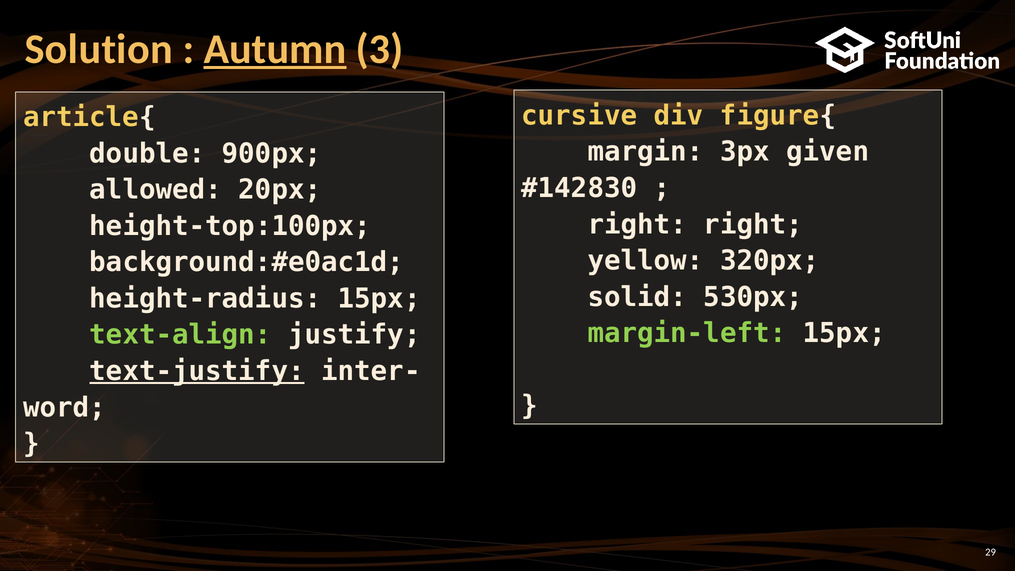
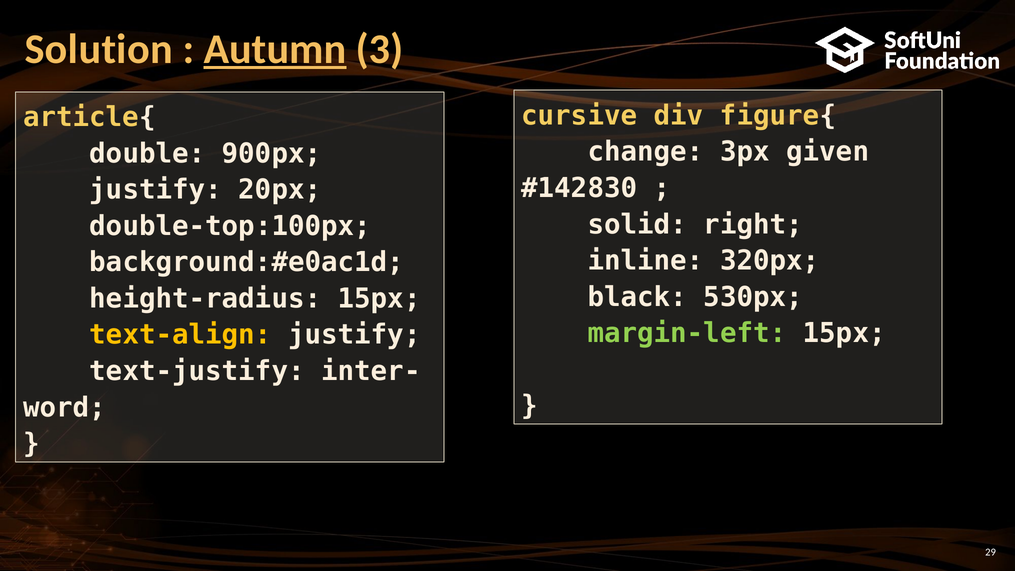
margin: margin -> change (645, 152)
allowed: allowed -> justify (156, 190)
right: right -> solid (637, 224)
height-top:100px: height-top:100px -> double-top:100px (230, 226)
yellow: yellow -> inline (645, 261)
solid: solid -> black (637, 297)
text-align colour: light green -> yellow (180, 335)
text-justify underline: present -> none (197, 371)
